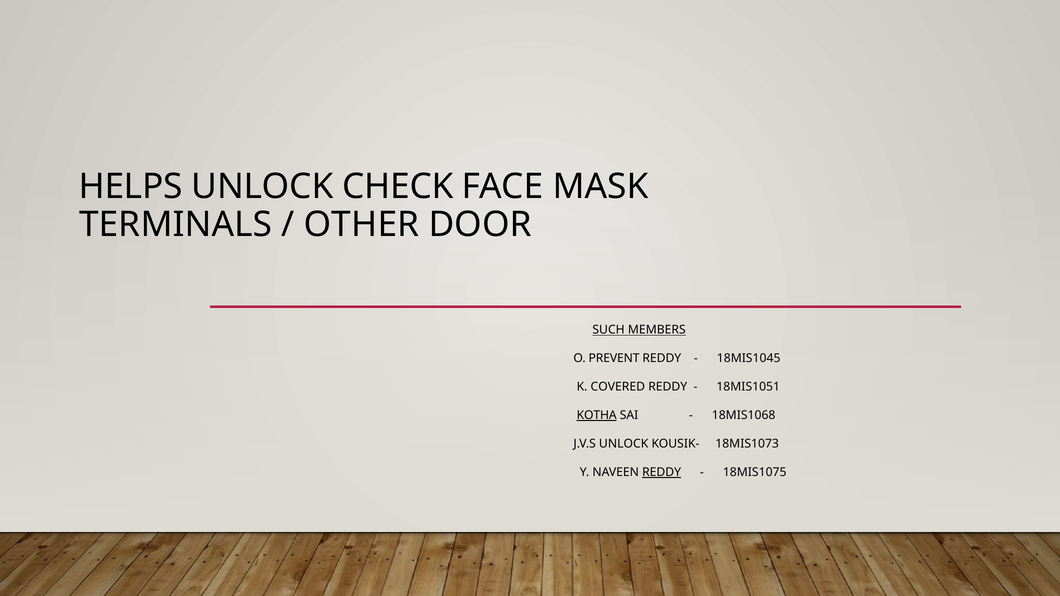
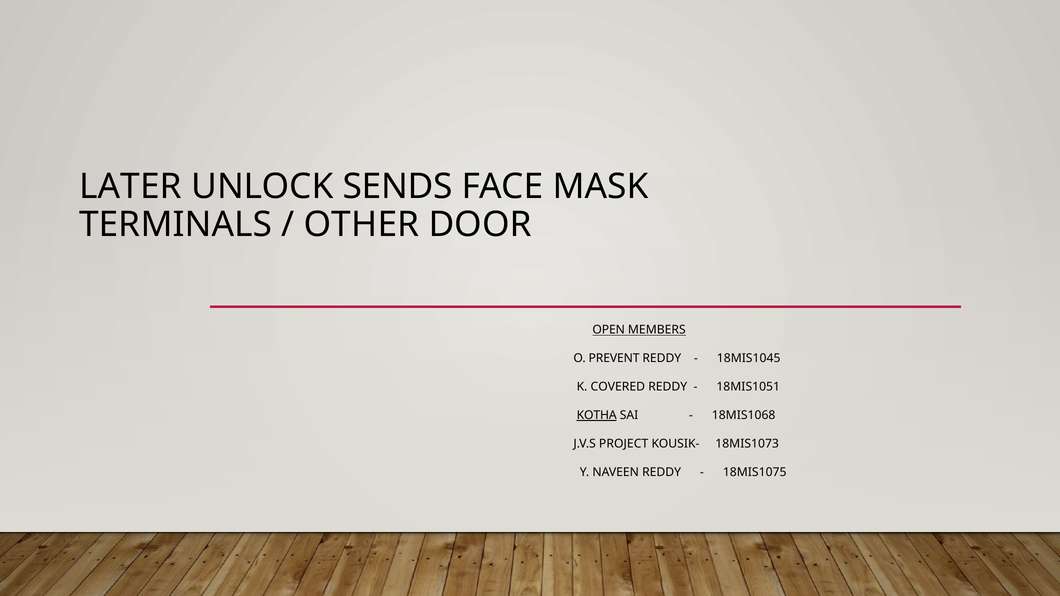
HELPS: HELPS -> LATER (130, 187)
CHECK: CHECK -> SENDS (398, 187)
SUCH: SUCH -> OPEN (609, 330)
J.V.S UNLOCK: UNLOCK -> PROJECT (624, 444)
REDDY underline: present -> none (662, 472)
